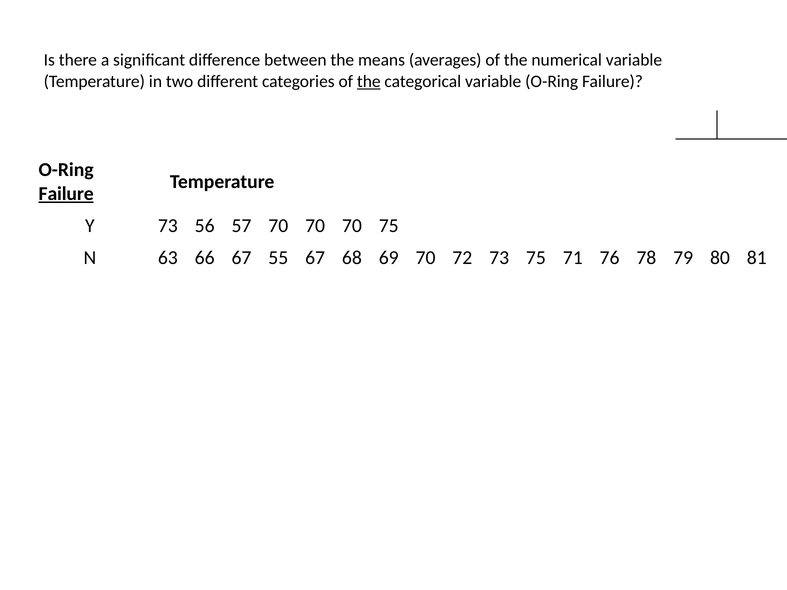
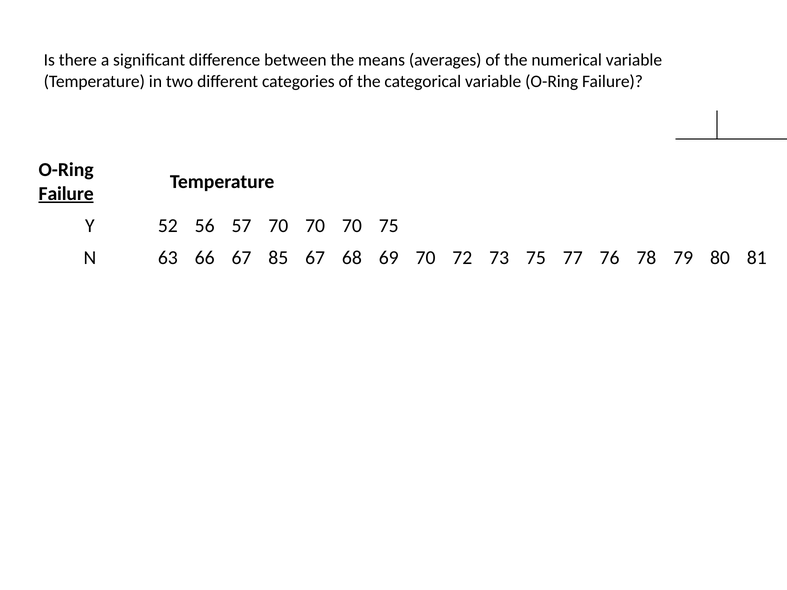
the underline: present -> none (369, 82)
Y 73: 73 -> 52 (168, 226)
55: 55 -> 85 (278, 258)
71: 71 -> 77 (573, 258)
